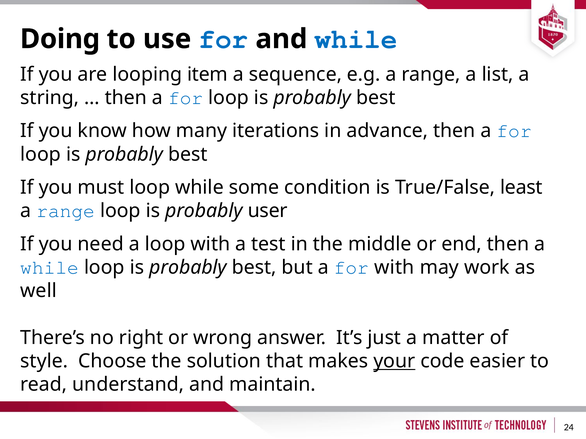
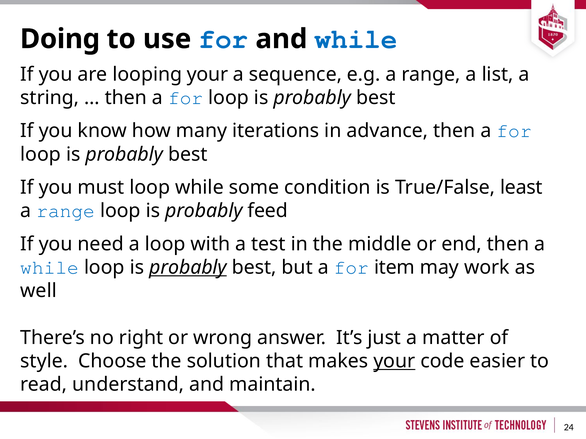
looping item: item -> your (208, 74)
user: user -> feed (268, 211)
probably underline: none -> present (188, 268)
for with: with -> item (394, 268)
